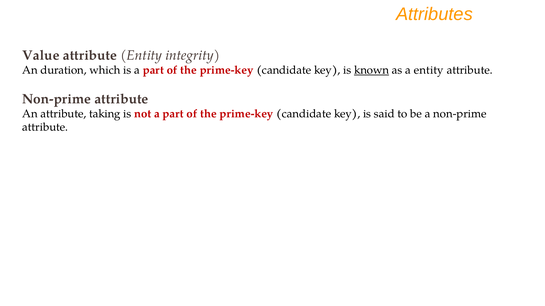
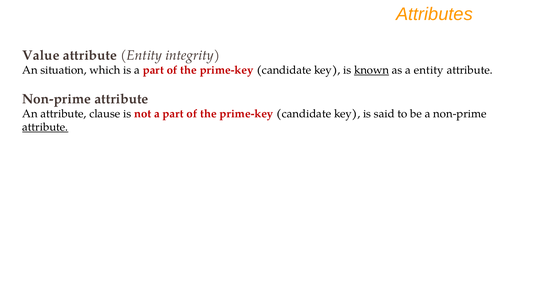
duration: duration -> situation (64, 70)
taking: taking -> clause (105, 114)
attribute underline: none -> present (45, 127)
